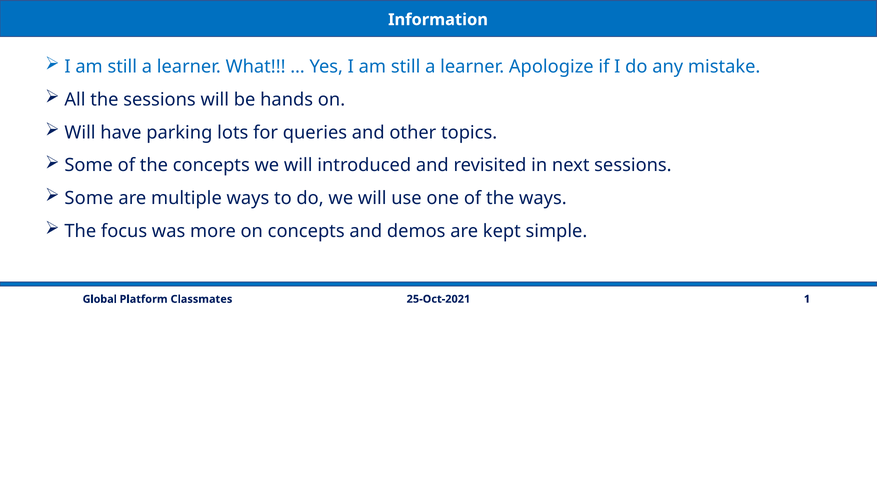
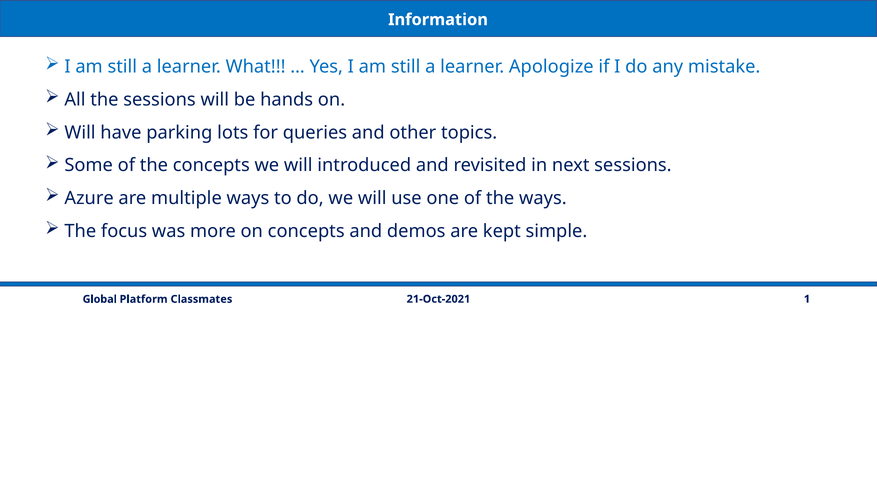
Some: Some -> Azure (89, 198)
25-Oct-2021: 25-Oct-2021 -> 21-Oct-2021 (438, 299)
